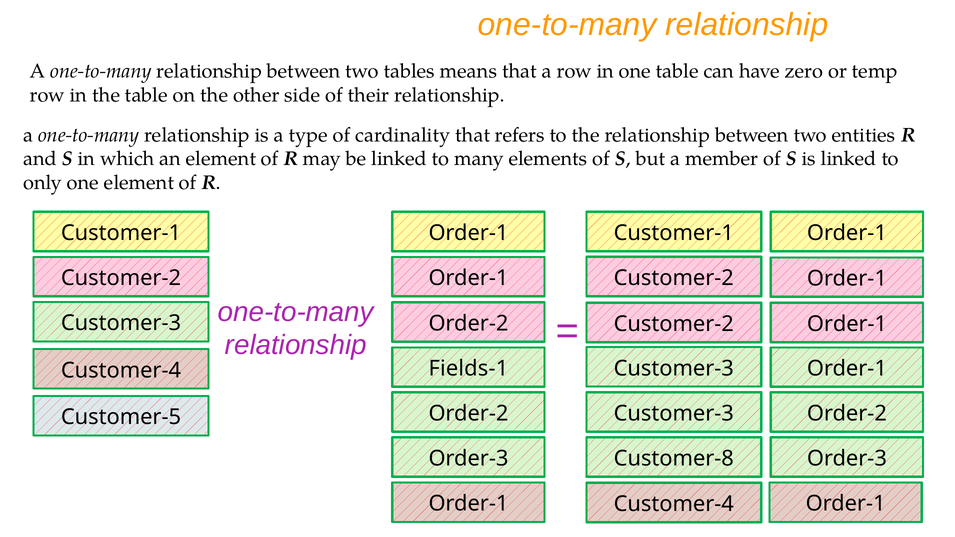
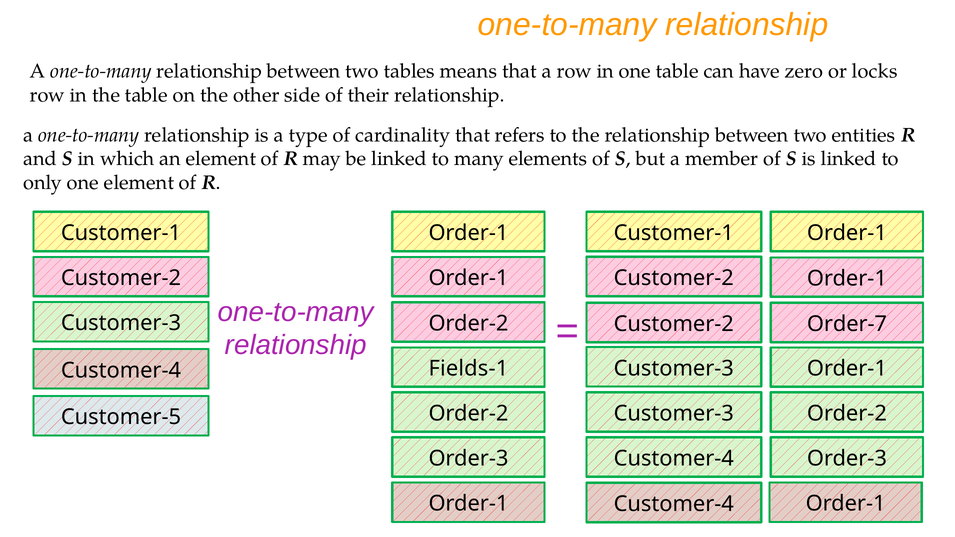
temp: temp -> locks (875, 71)
Order-1: Order-1 -> Order-7 (847, 324)
Customer-8: Customer-8 -> Customer-4 (674, 459)
